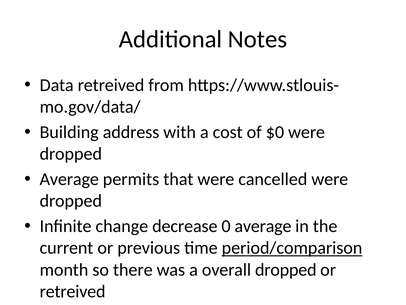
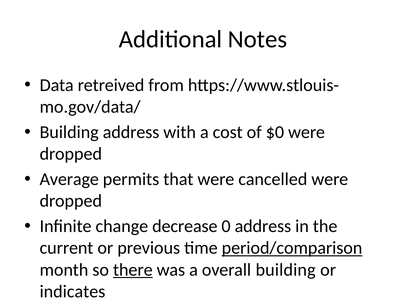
0 average: average -> address (263, 226)
there underline: none -> present (133, 269)
overall dropped: dropped -> building (286, 269)
retreived: retreived -> indicates (72, 291)
